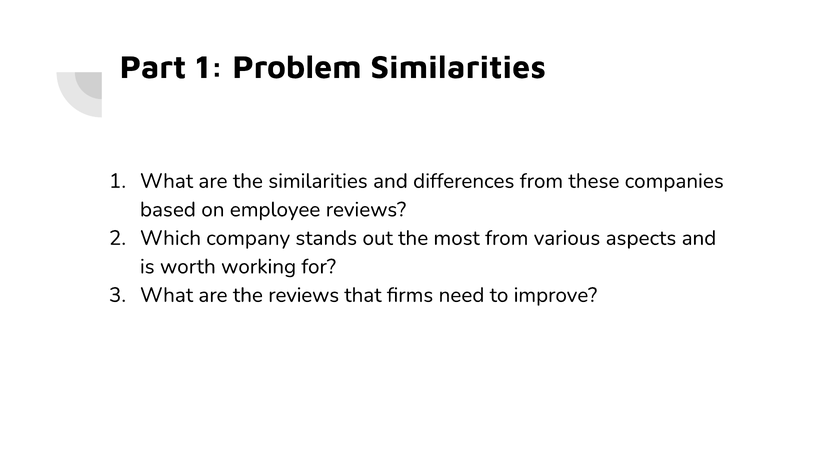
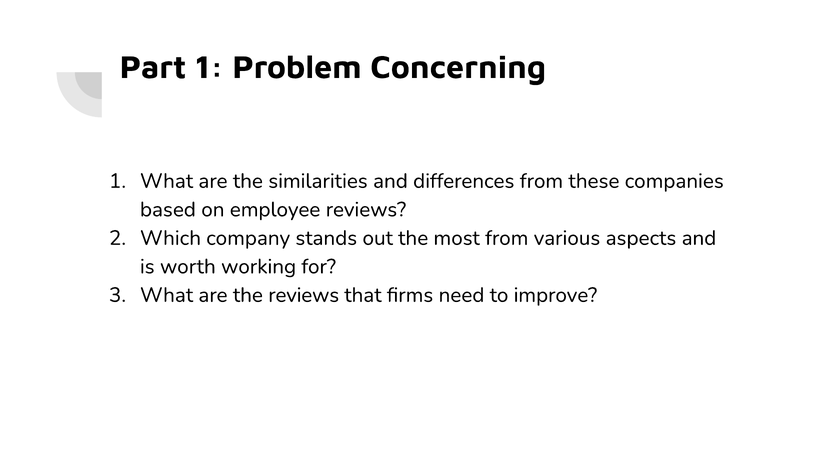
Problem Similarities: Similarities -> Concerning (458, 67)
